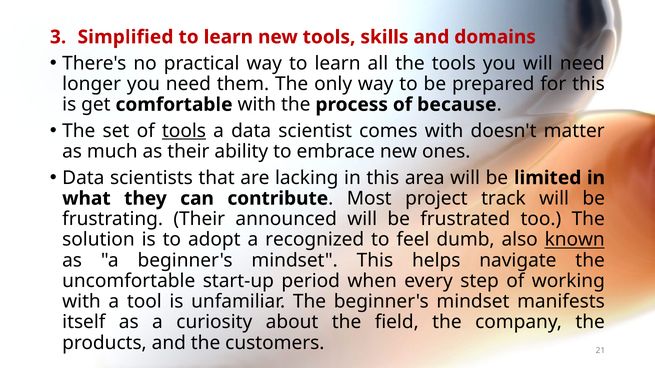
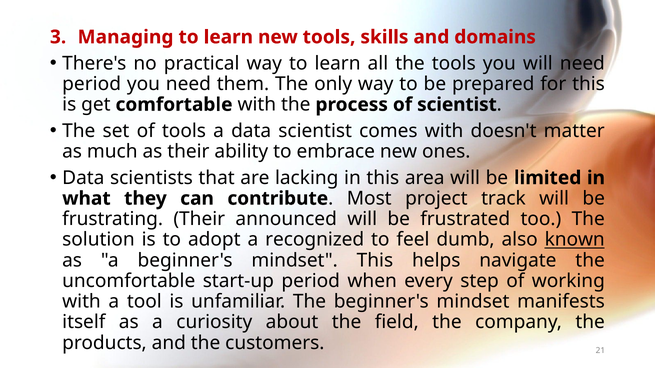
Simplified: Simplified -> Managing (126, 37)
longer: longer -> period (92, 84)
of because: because -> scientist (457, 105)
tools underline: present -> none (184, 131)
